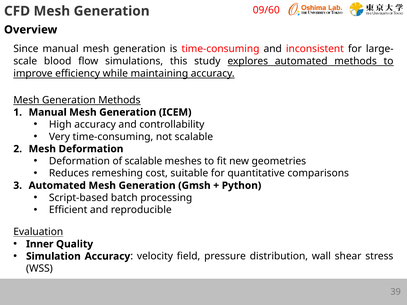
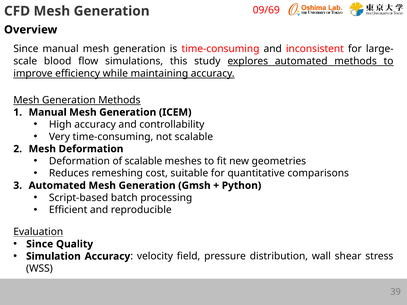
09/60: 09/60 -> 09/69 (266, 10)
Inner: Inner -> Since (40, 244)
